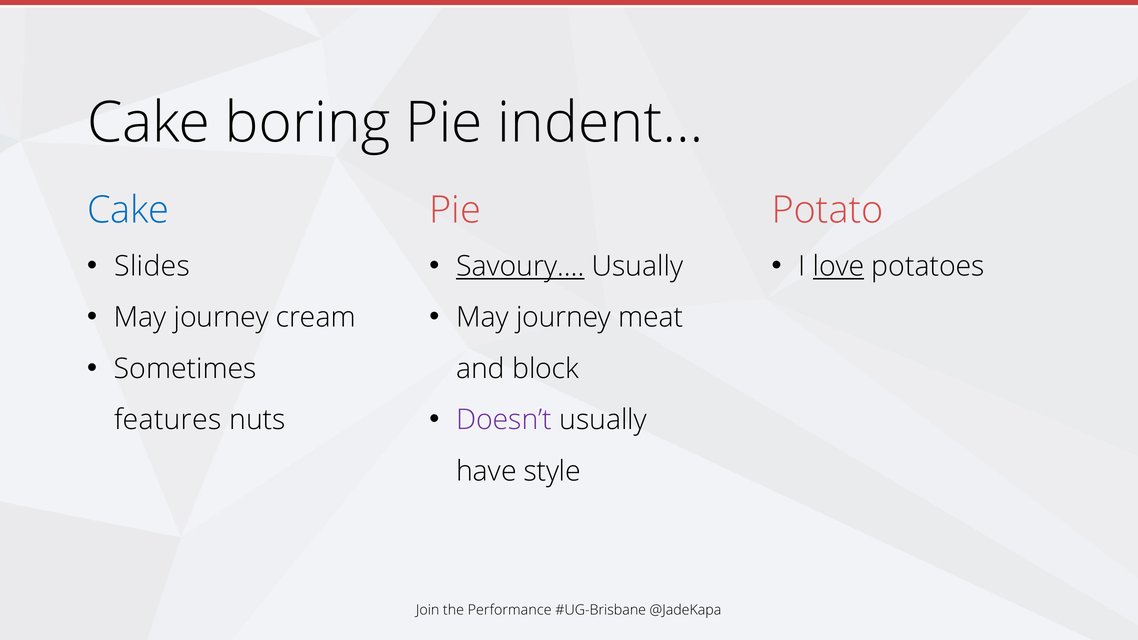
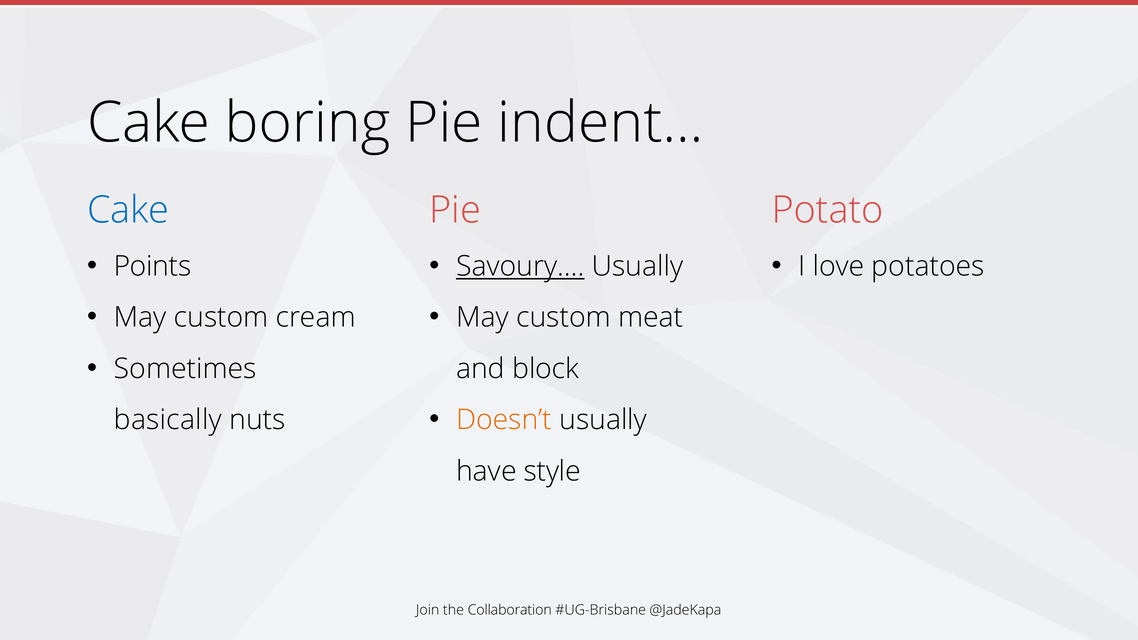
Slides: Slides -> Points (152, 266)
love underline: present -> none (839, 266)
journey: journey -> custom (221, 318)
journey: journey -> custom (563, 318)
Doesn’t colour: purple -> orange (504, 420)
features: features -> basically (168, 420)
Performance: Performance -> Collaboration (510, 610)
